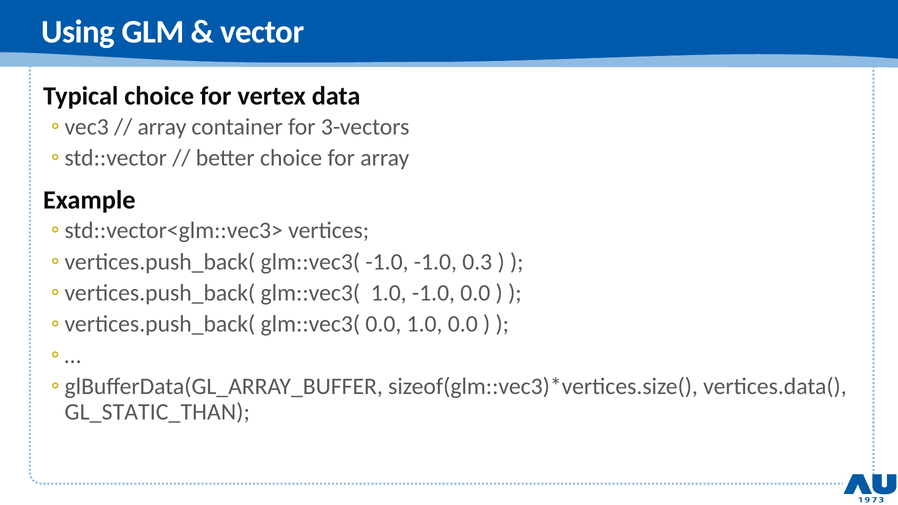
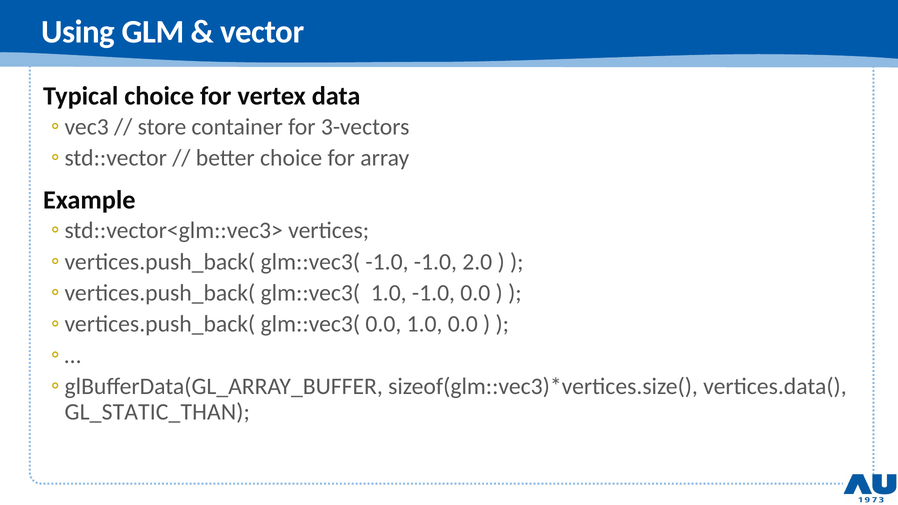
array: array -> store (162, 127)
0.3: 0.3 -> 2.0 (477, 262)
